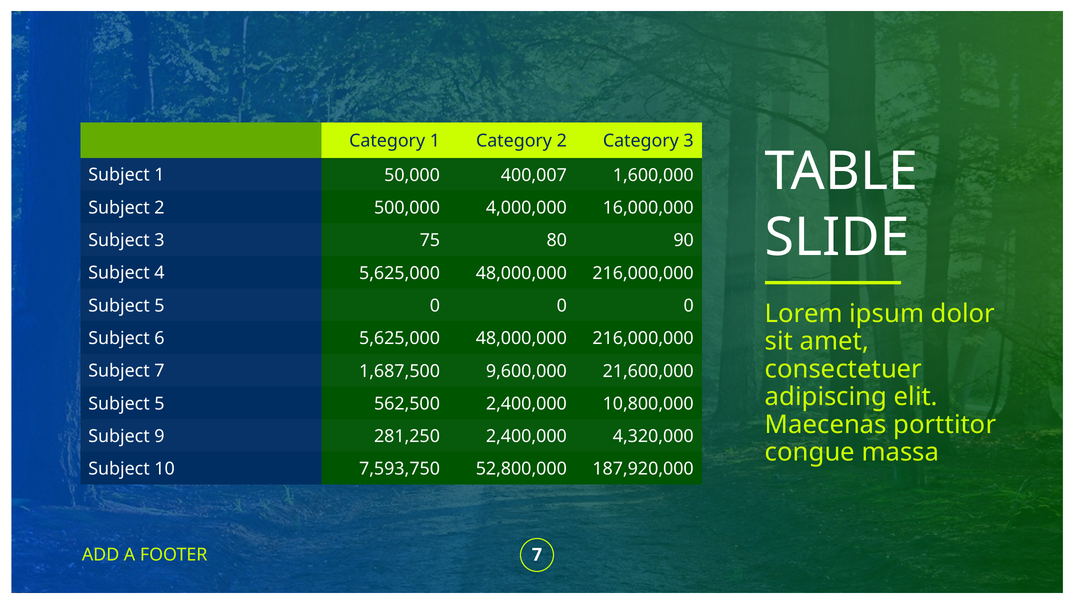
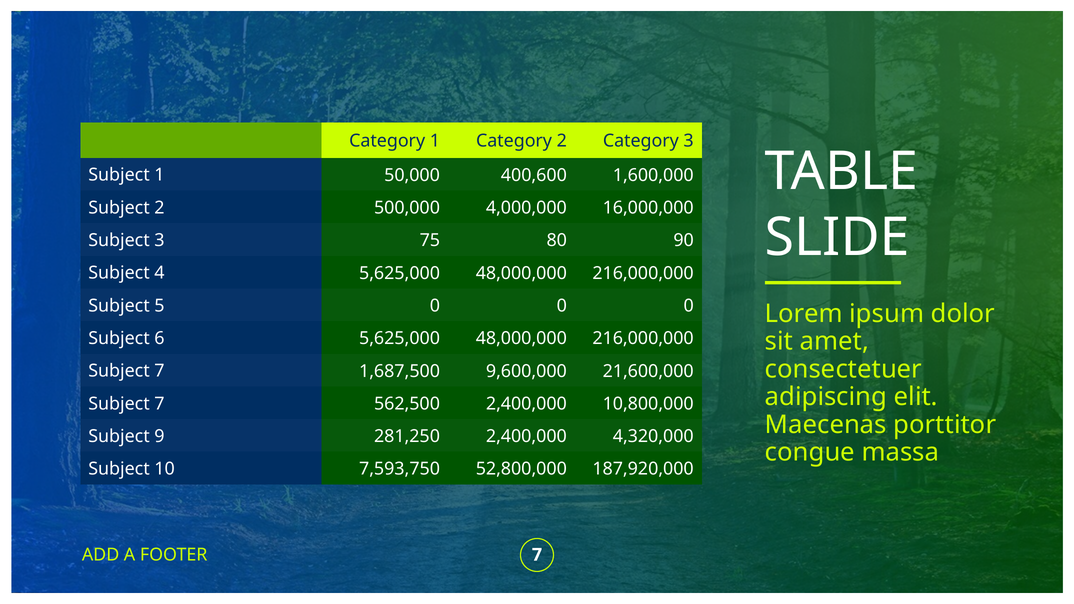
400,007: 400,007 -> 400,600 (534, 175)
5: 5 -> 7 (159, 404)
